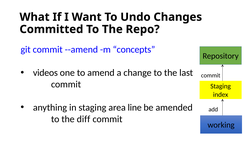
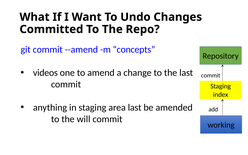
area line: line -> last (135, 107)
diff: diff -> will (84, 119)
